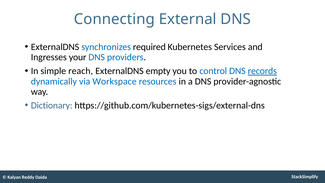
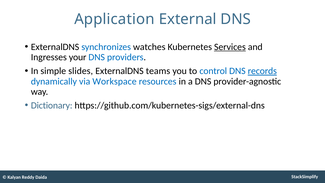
Connecting: Connecting -> Application (114, 19)
required: required -> watches (149, 47)
Services underline: none -> present (230, 47)
reach: reach -> slides (81, 71)
empty: empty -> teams (158, 71)
